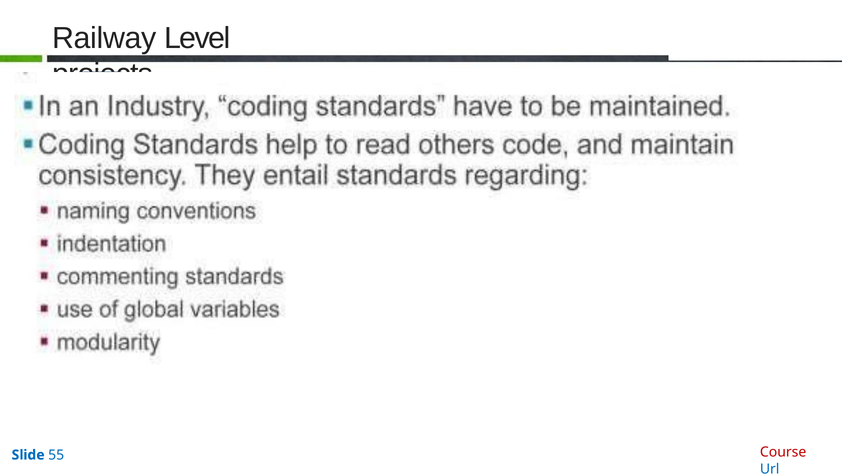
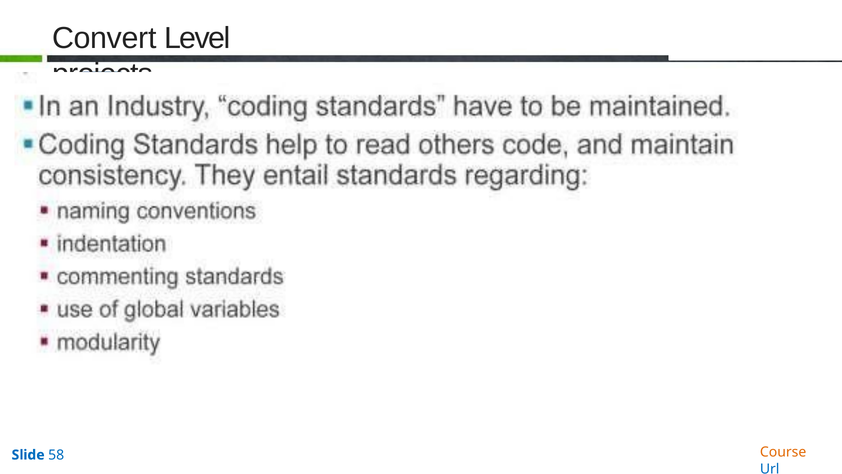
Railway: Railway -> Convert (104, 38)
Course colour: red -> orange (783, 452)
55: 55 -> 58 (56, 455)
